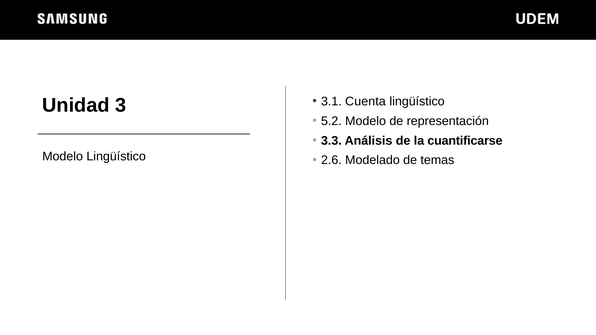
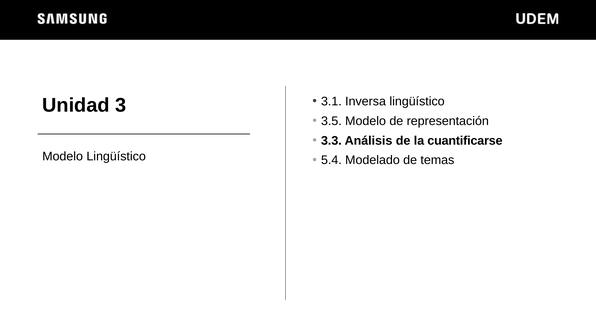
Cuenta: Cuenta -> Inversa (366, 101)
5.2: 5.2 -> 3.5 (331, 121)
2.6: 2.6 -> 5.4 (331, 160)
